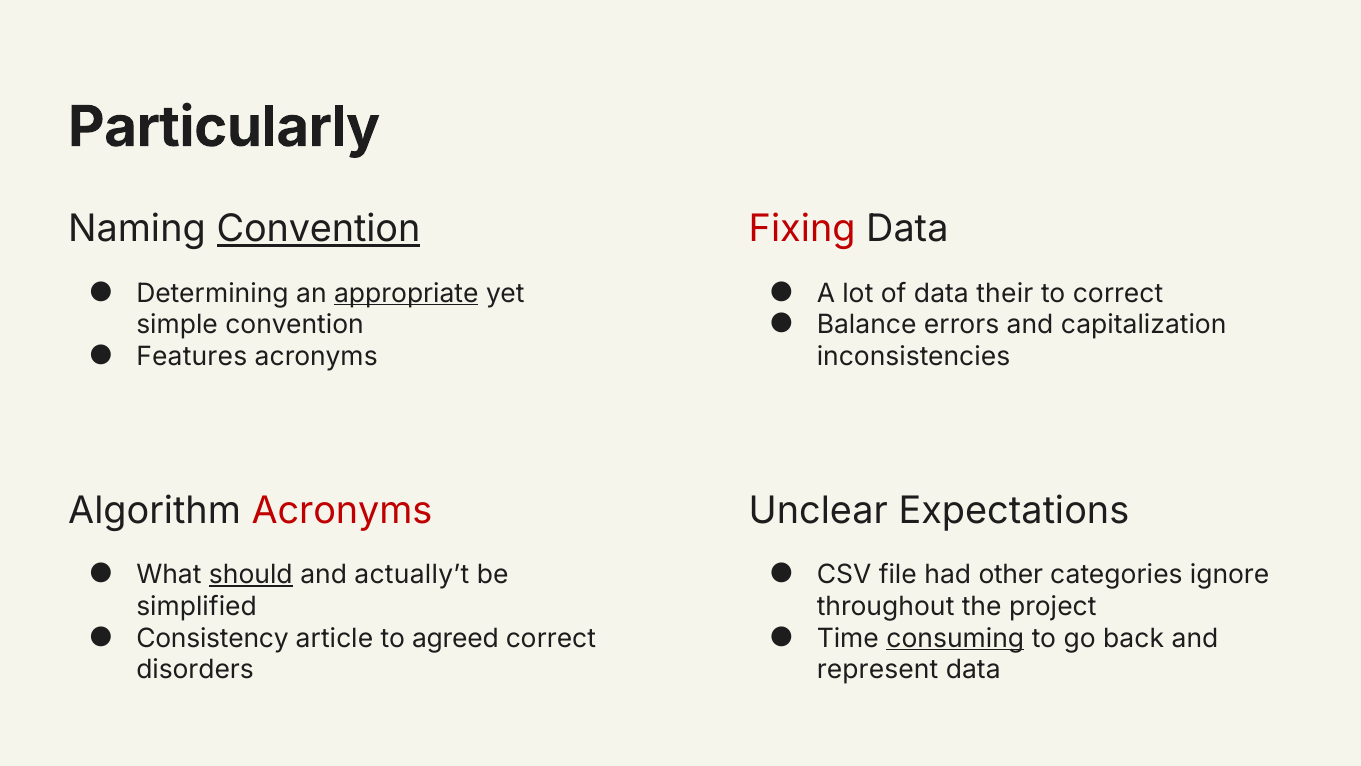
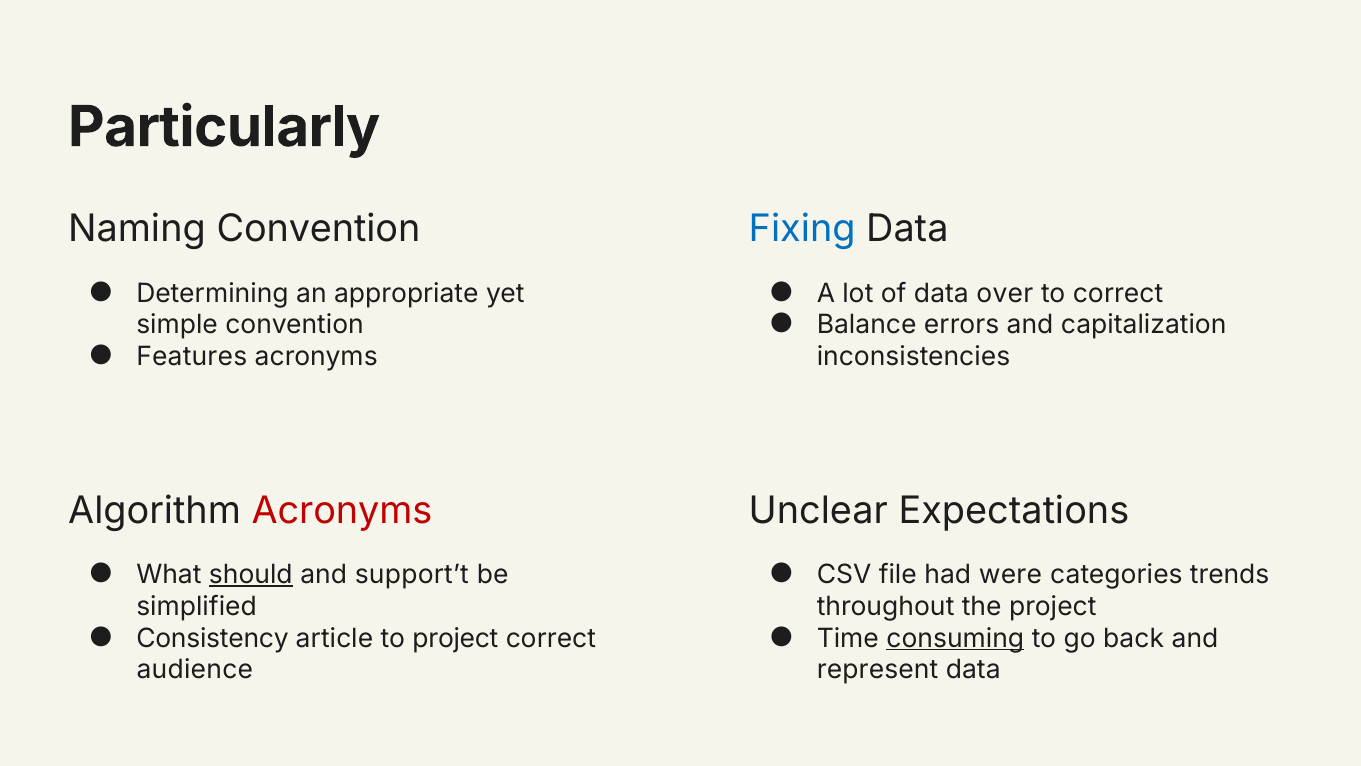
Convention underline: present -> none (318, 229)
Fixing colour: red -> blue (802, 229)
appropriate underline: present -> none (406, 293)
their: their -> over (1005, 293)
actually’t: actually’t -> support’t (412, 574)
other: other -> were (1010, 574)
ignore: ignore -> trends (1230, 574)
to agreed: agreed -> project (455, 638)
disorders: disorders -> audience (195, 670)
